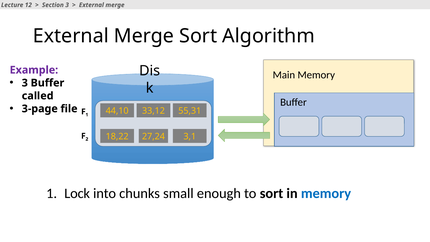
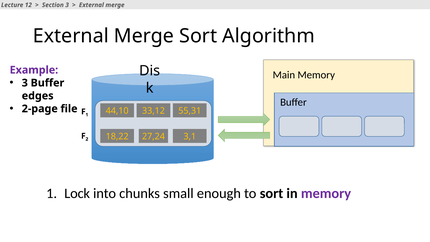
called: called -> edges (38, 96)
3-page: 3-page -> 2-page (40, 109)
memory colour: blue -> purple (326, 193)
